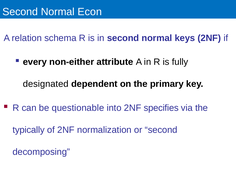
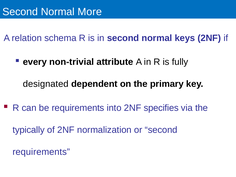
Econ: Econ -> More (90, 12)
non-either: non-either -> non-trivial (72, 62)
be questionable: questionable -> requirements (78, 108)
decomposing: decomposing -> requirements (41, 152)
